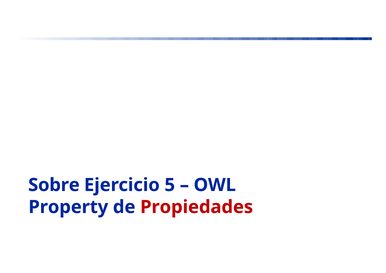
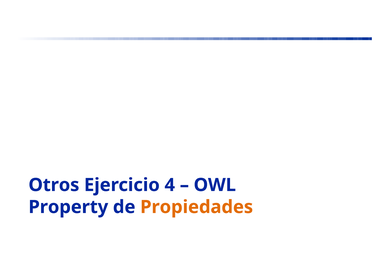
Sobre: Sobre -> Otros (54, 185)
5: 5 -> 4 (170, 185)
Propiedades colour: red -> orange (197, 207)
